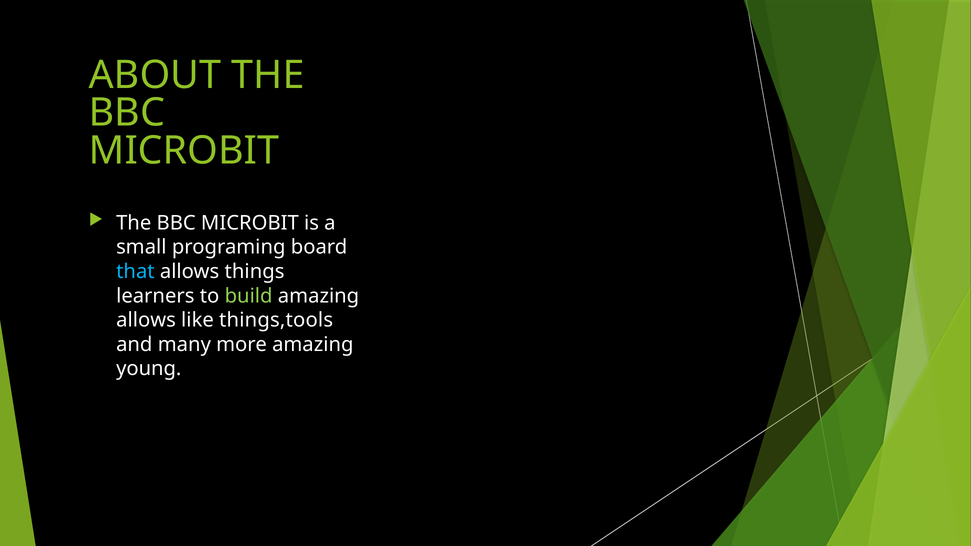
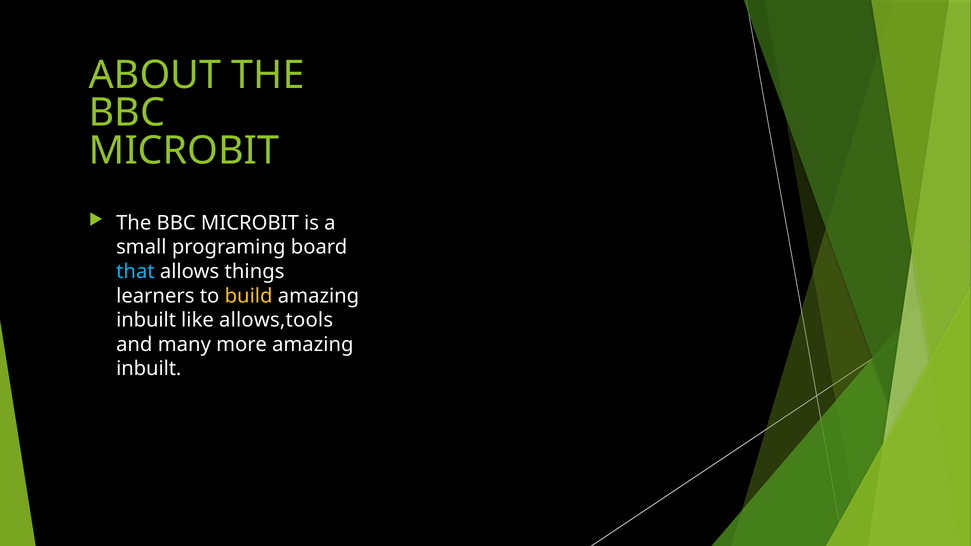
build colour: light green -> yellow (249, 296)
allows: allows -> inbuilt (146, 320)
things,tools: things,tools -> allows,tools (276, 320)
young: young -> inbuilt (149, 369)
